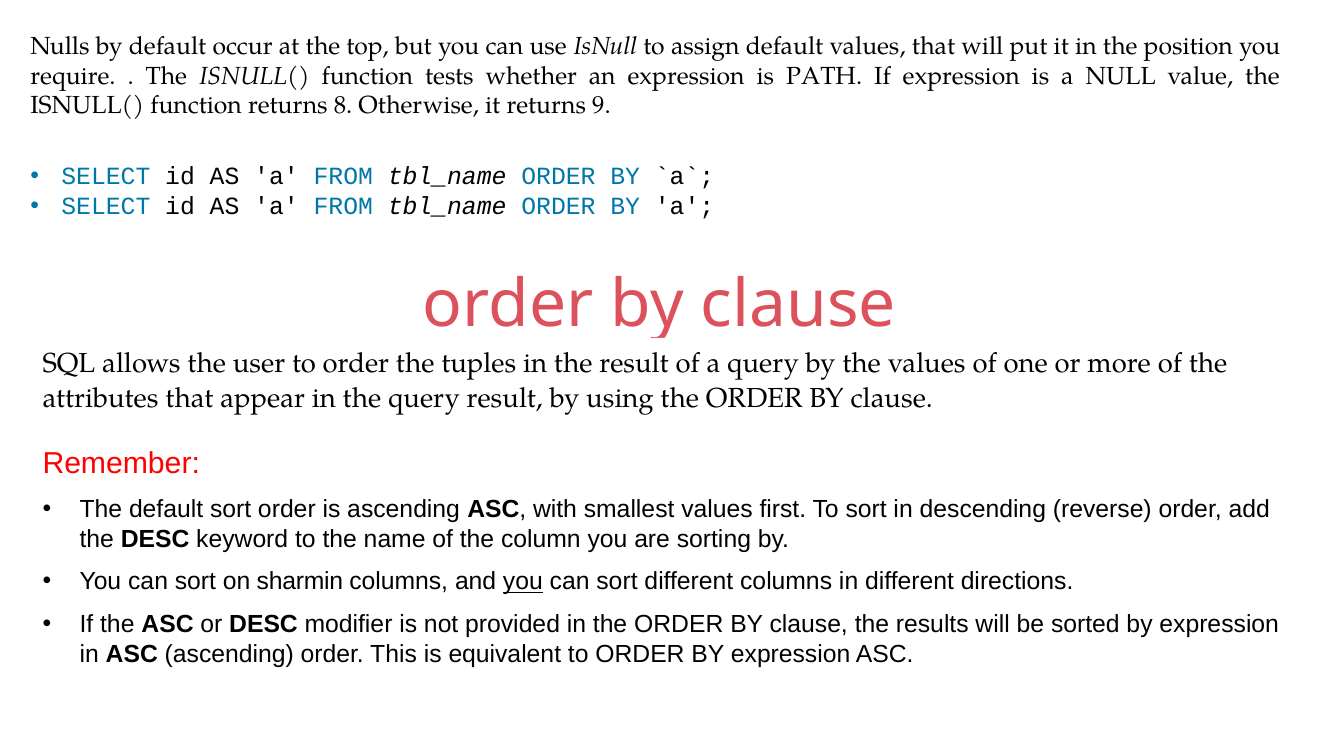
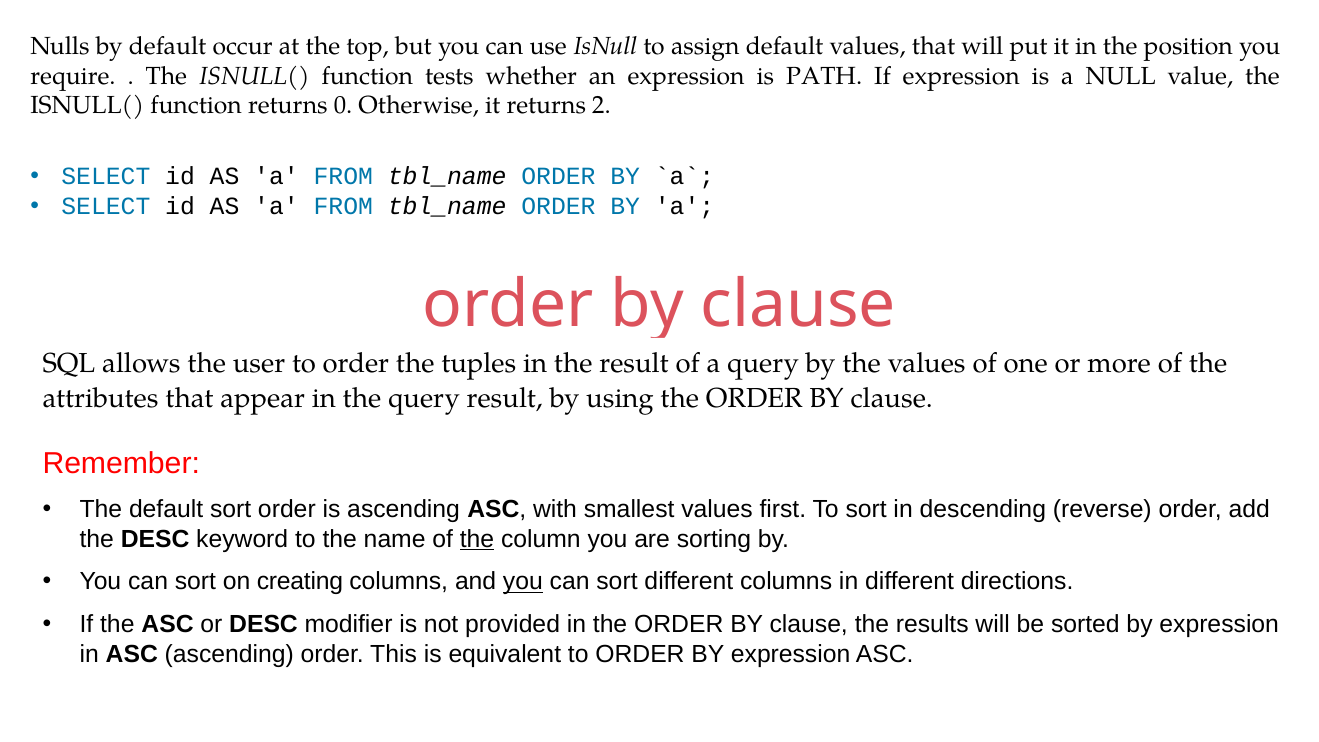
8: 8 -> 0 (343, 106)
9: 9 -> 2 (601, 106)
the underline: none -> present (477, 539)
sharmin: sharmin -> creating (300, 582)
